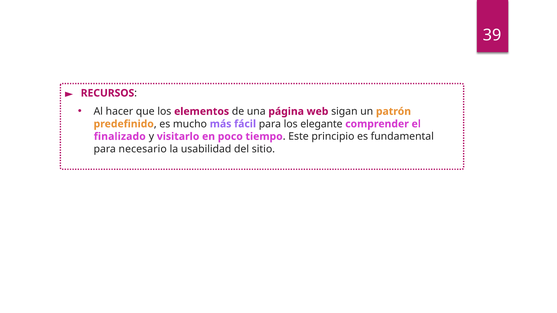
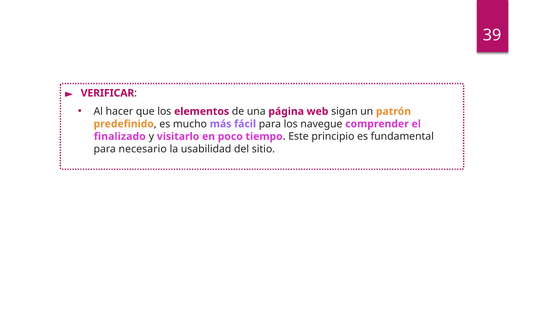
RECURSOS: RECURSOS -> VERIFICAR (107, 93)
elegante: elegante -> navegue (321, 124)
